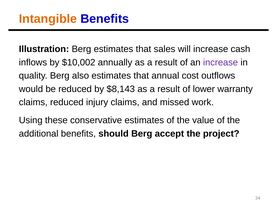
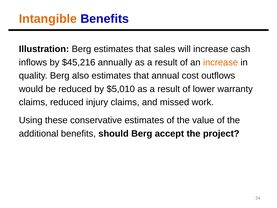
$10,002: $10,002 -> $45,216 (79, 62)
increase colour: purple -> orange (221, 62)
$8,143: $8,143 -> $5,010 (121, 89)
